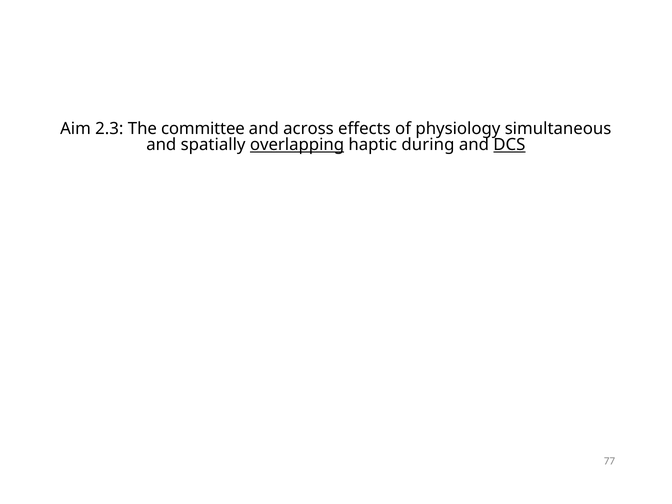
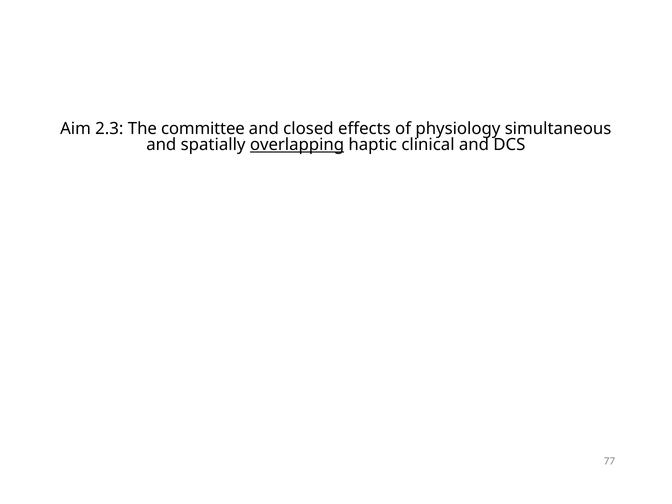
across: across -> closed (308, 128)
during: during -> clinical (428, 145)
DCS underline: present -> none (509, 145)
